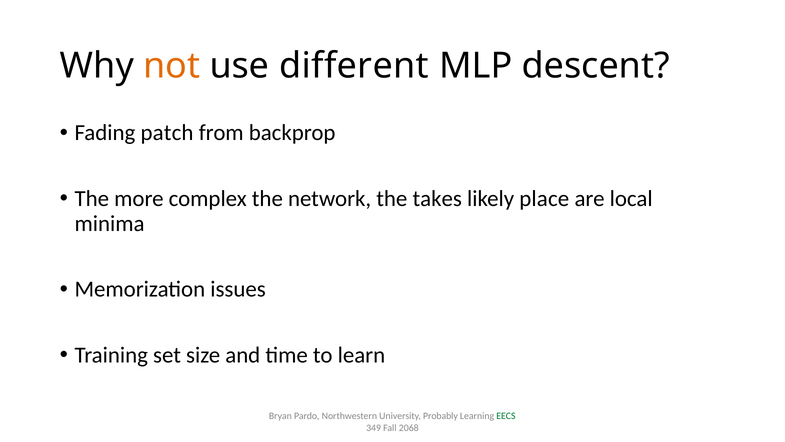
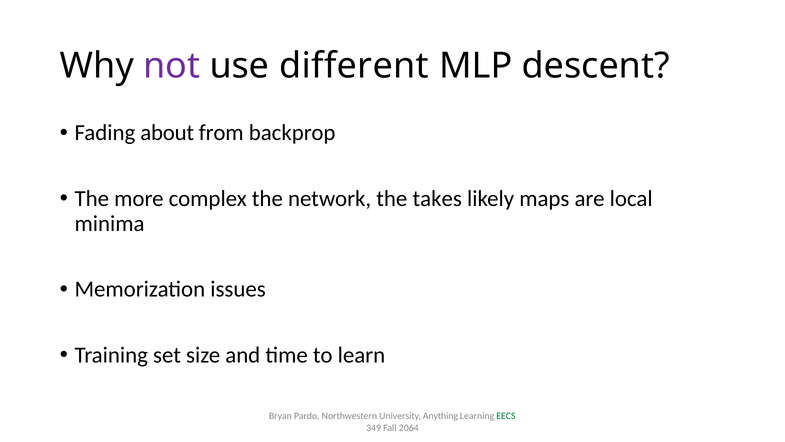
not colour: orange -> purple (172, 66)
patch: patch -> about (167, 133)
place: place -> maps (544, 199)
Probably: Probably -> Anything (440, 416)
2068: 2068 -> 2064 (409, 428)
